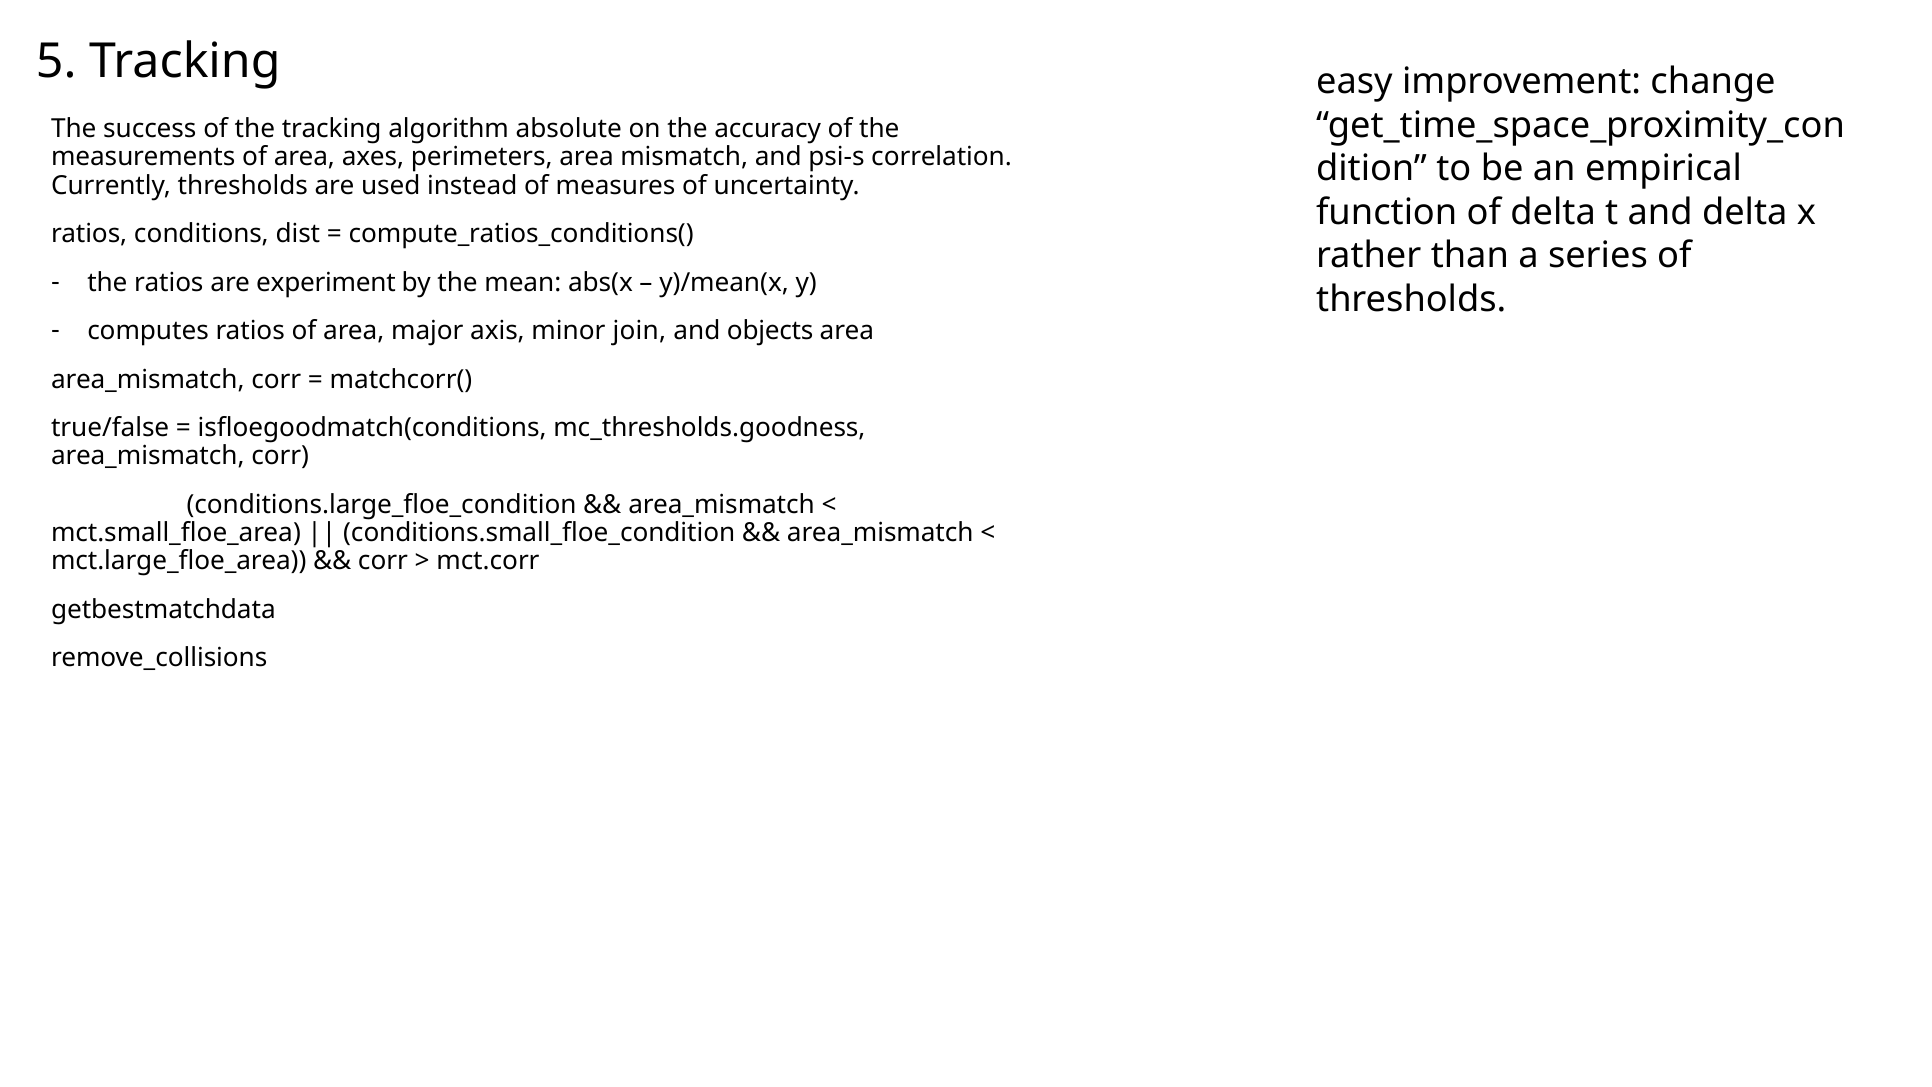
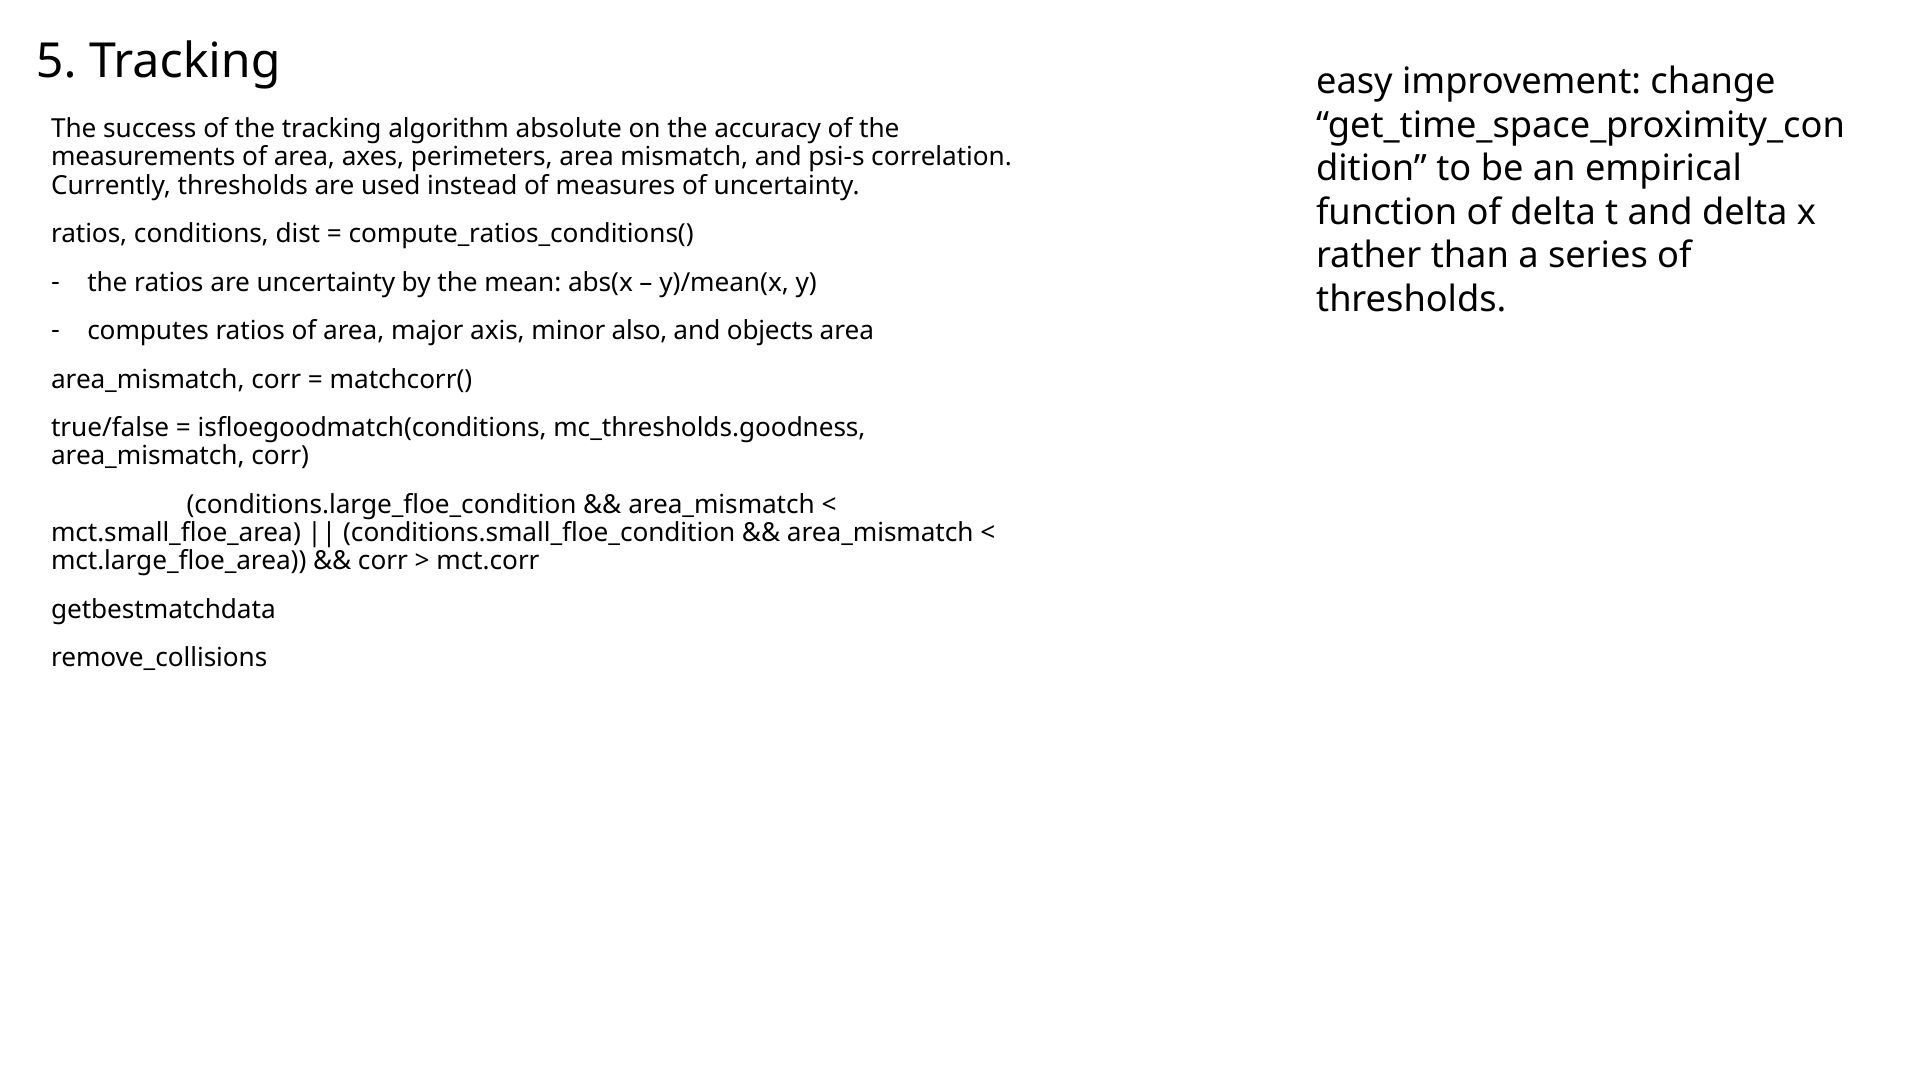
are experiment: experiment -> uncertainty (326, 282)
join: join -> also (640, 331)
